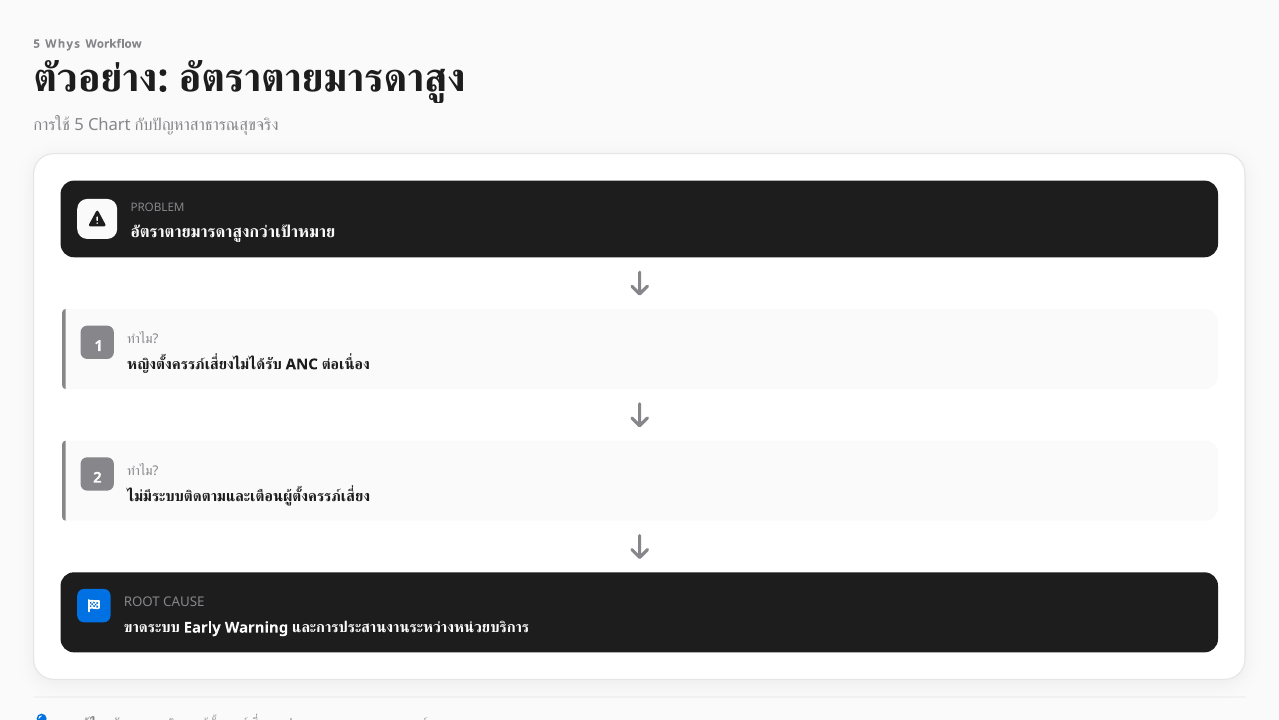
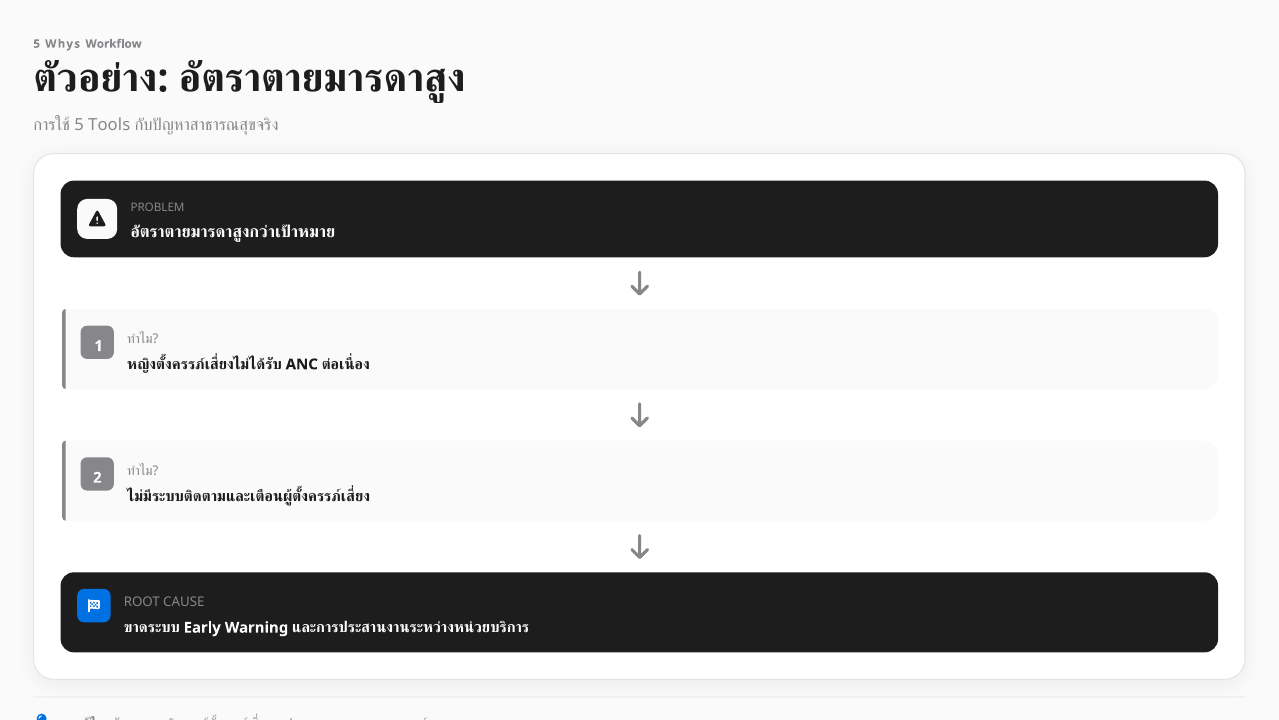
Chart: Chart -> Tools (109, 125)
